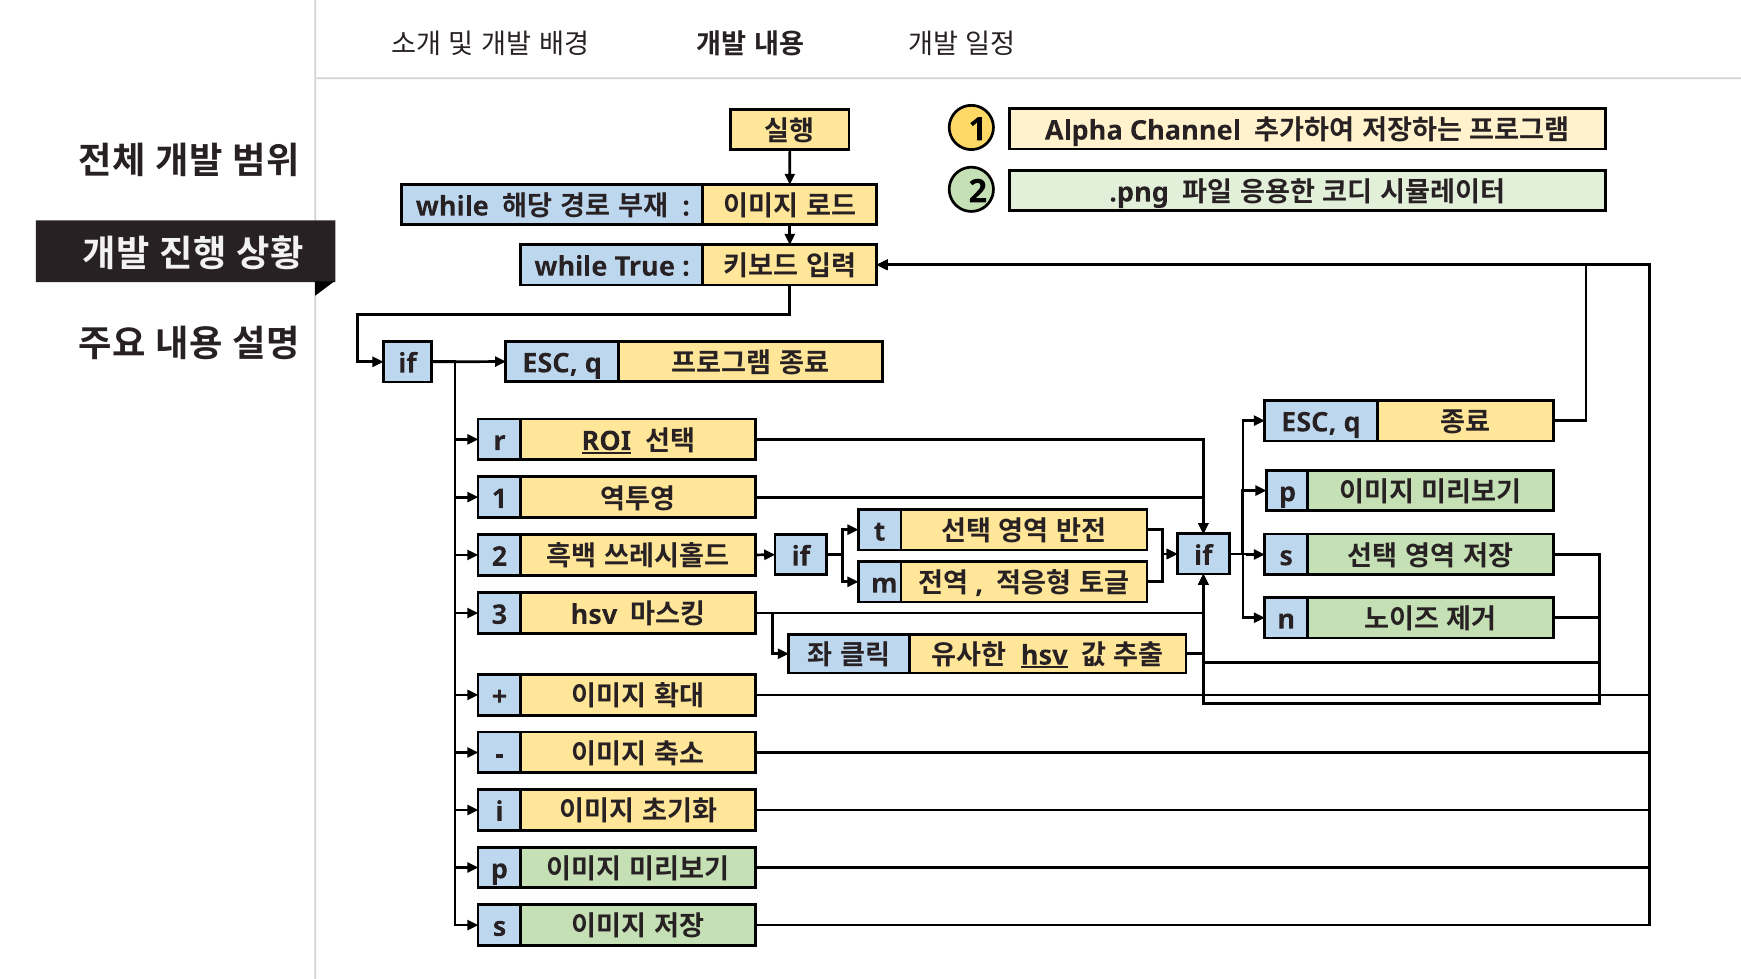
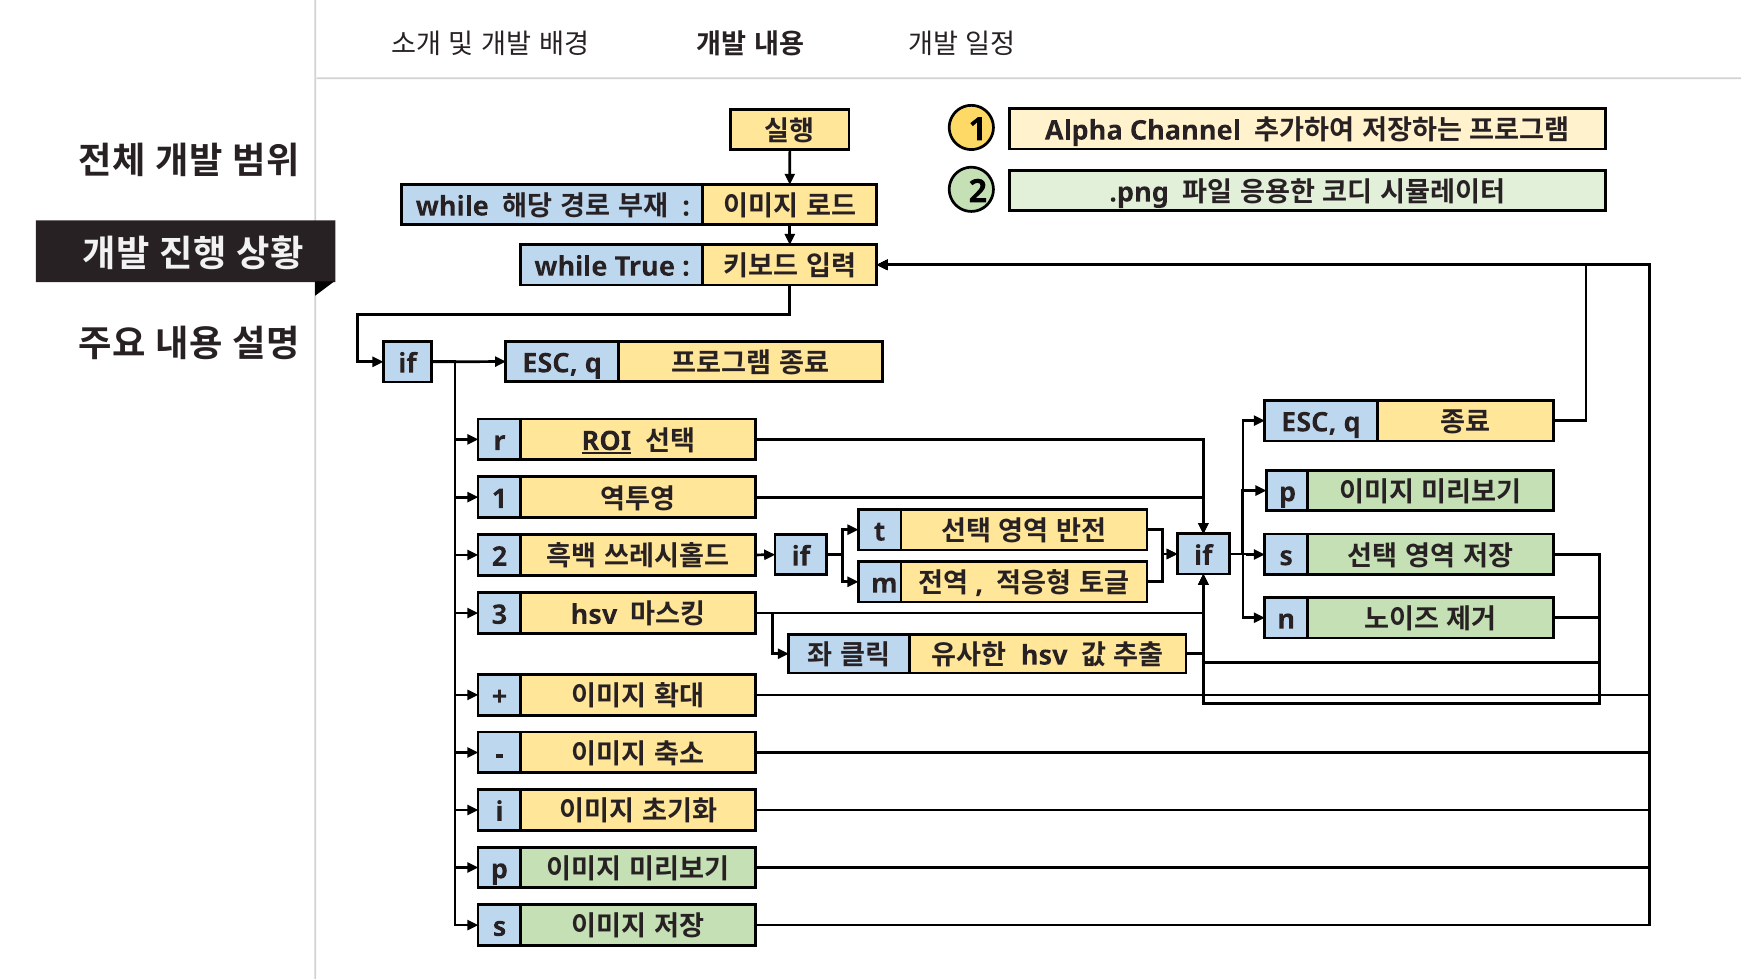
hsv underline: present -> none (1044, 656)
